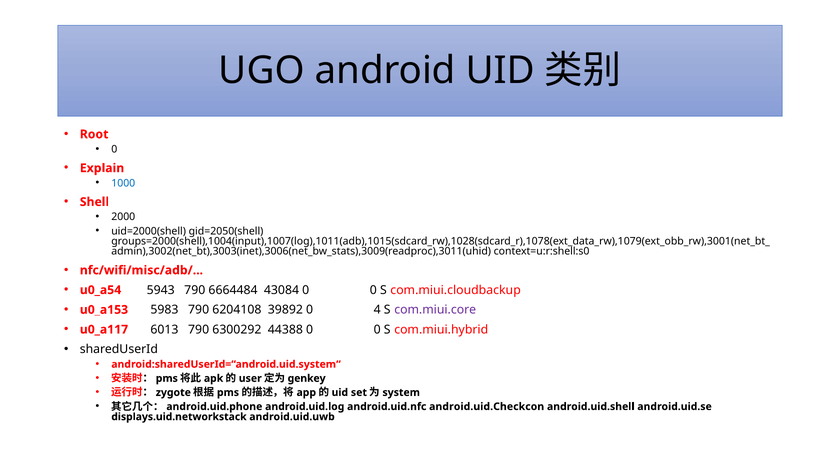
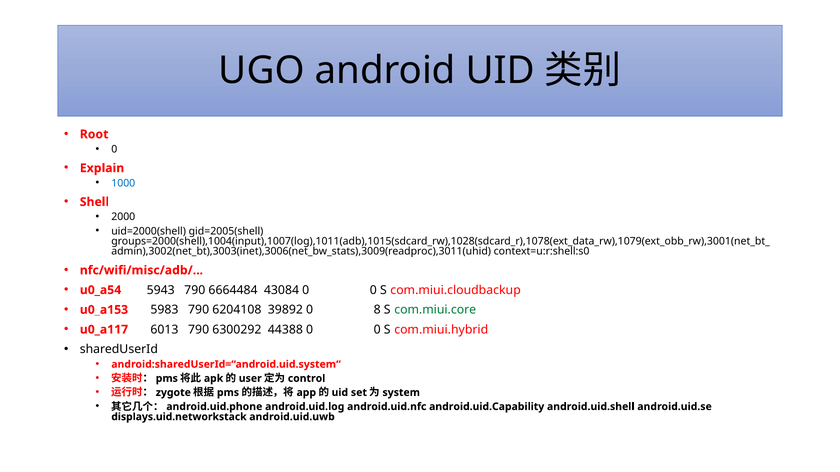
gid=2050(shell: gid=2050(shell -> gid=2005(shell (226, 231)
4: 4 -> 8 (377, 310)
com.miui.core colour: purple -> green (435, 310)
genkey: genkey -> control (307, 379)
android.uid.Checkcon: android.uid.Checkcon -> android.uid.Capability (487, 407)
